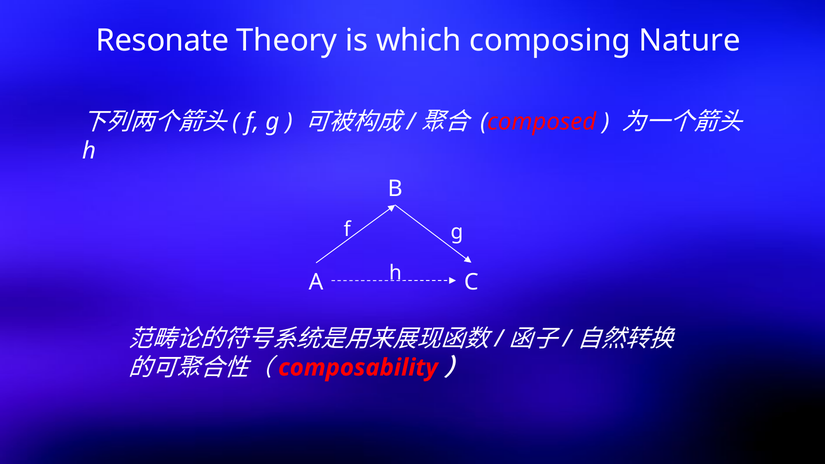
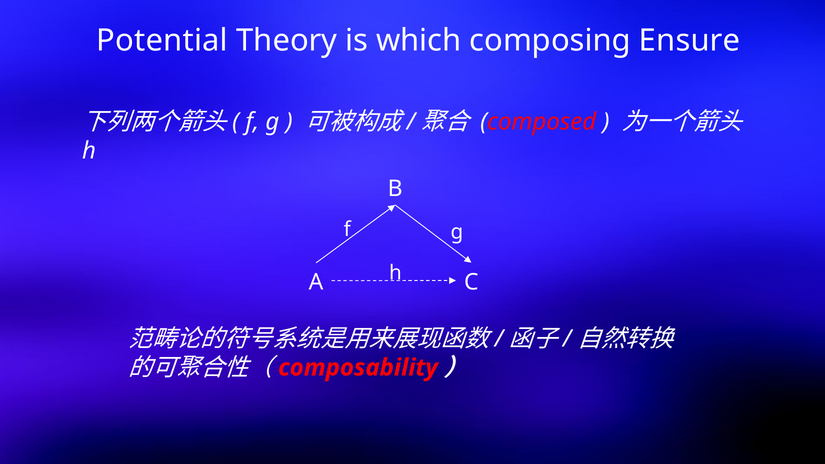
Resonate: Resonate -> Potential (162, 41)
Nature: Nature -> Ensure (690, 41)
